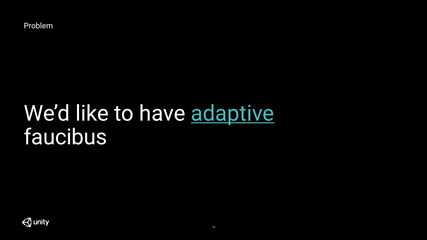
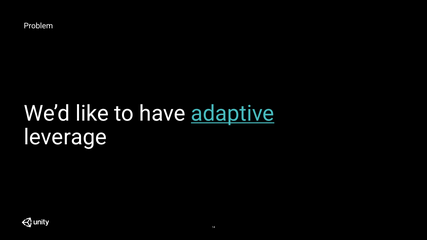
faucibus: faucibus -> leverage (65, 137)
